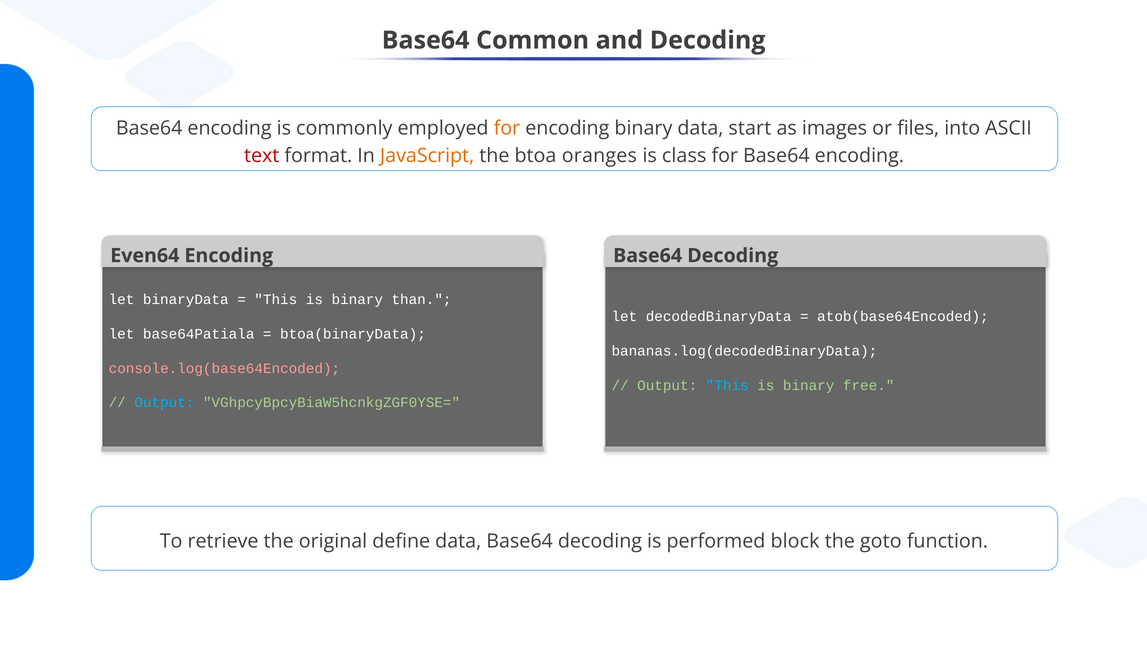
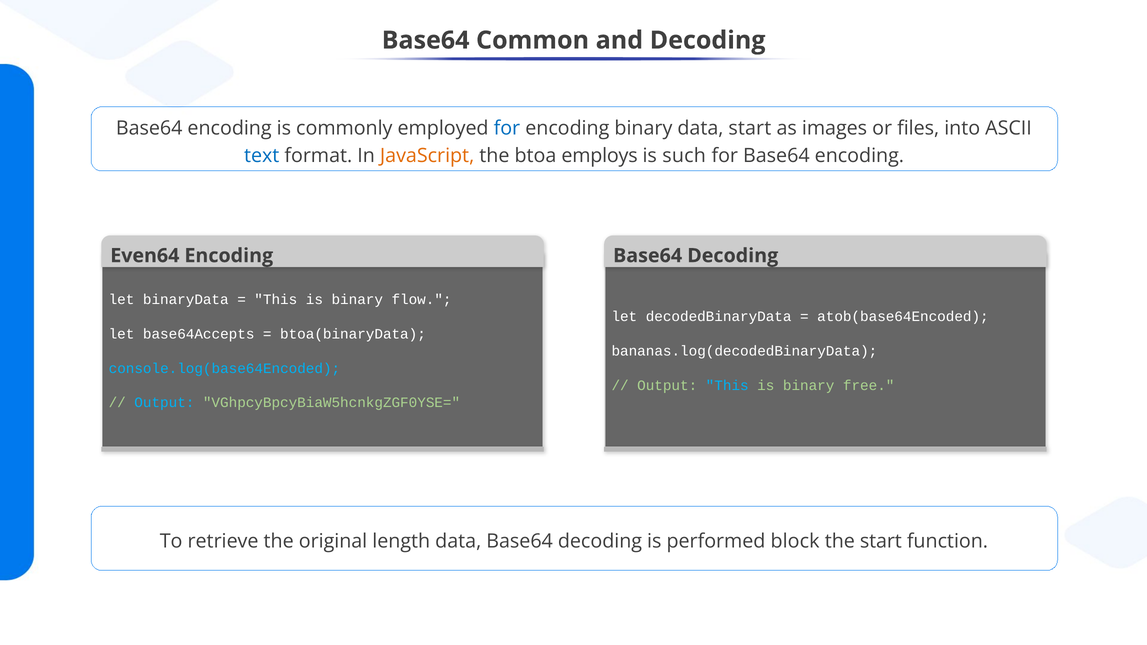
for colour: orange -> blue (507, 128)
text colour: red -> blue (262, 156)
oranges: oranges -> employs (600, 156)
class: class -> such (684, 156)
than: than -> flow (422, 300)
base64Patiala: base64Patiala -> base64Accepts (199, 334)
console.log(base64Encoded colour: pink -> light blue (224, 368)
define: define -> length (401, 542)
the goto: goto -> start (881, 542)
